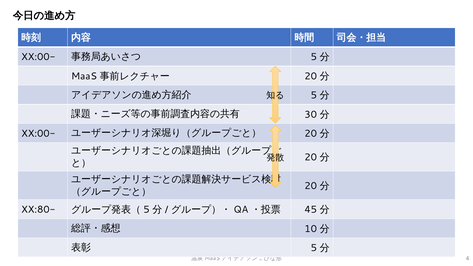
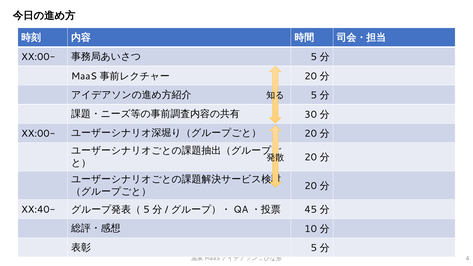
XX:80-: XX:80- -> XX:40- (38, 210)
